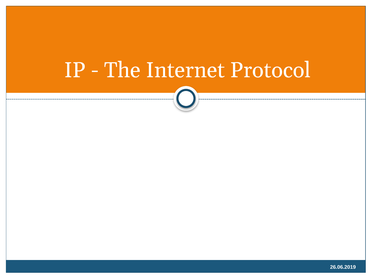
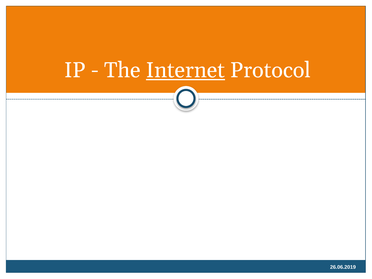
Internet underline: none -> present (185, 70)
